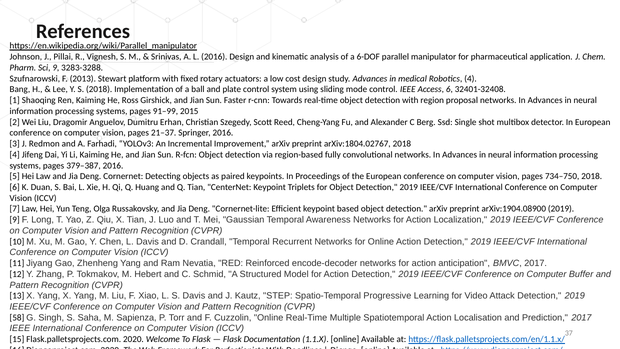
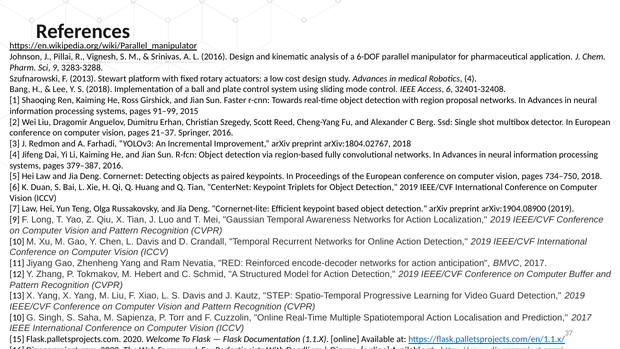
Attack: Attack -> Guard (502, 296)
58: 58 -> 10 (17, 317)
